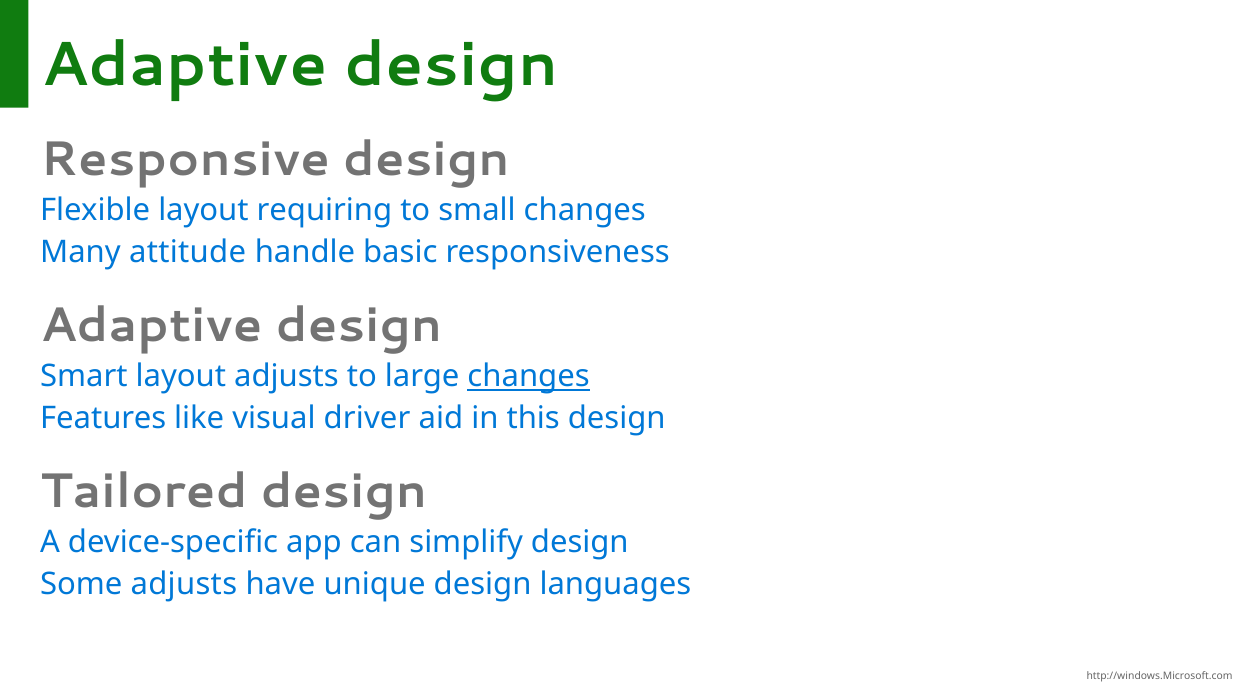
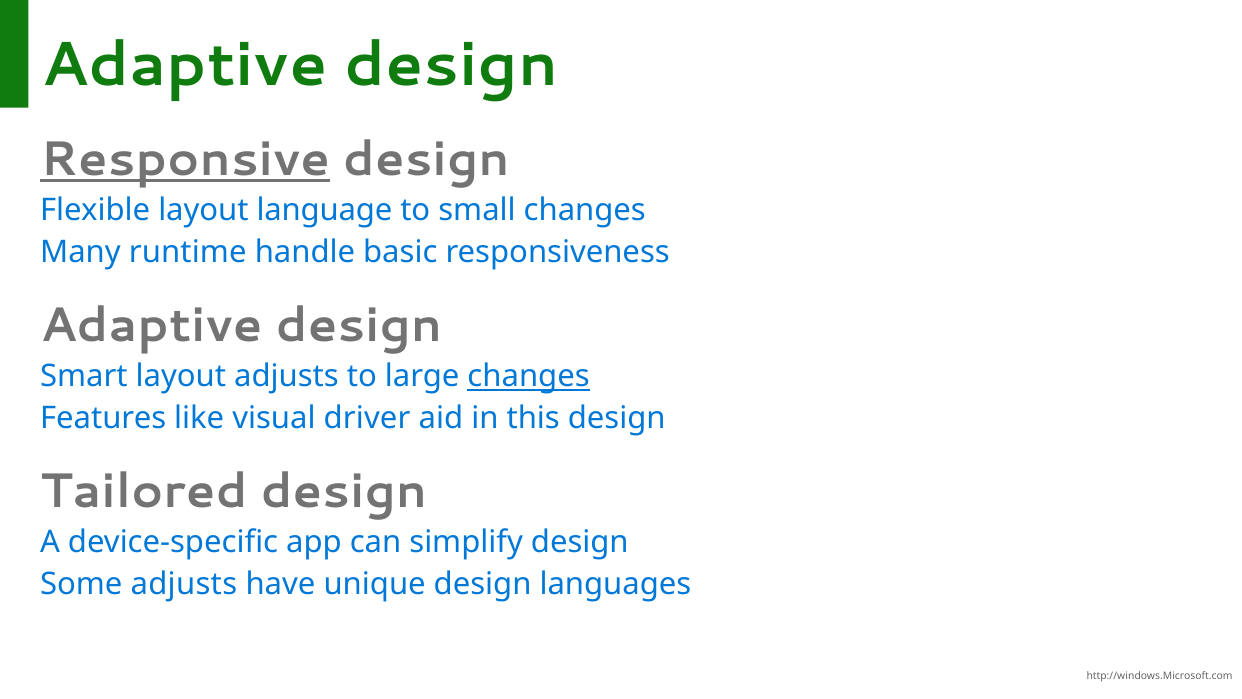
Responsive underline: none -> present (185, 160)
requiring: requiring -> language (325, 211)
attitude: attitude -> runtime (188, 252)
